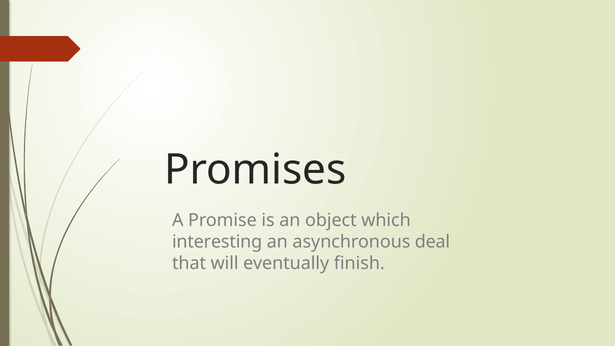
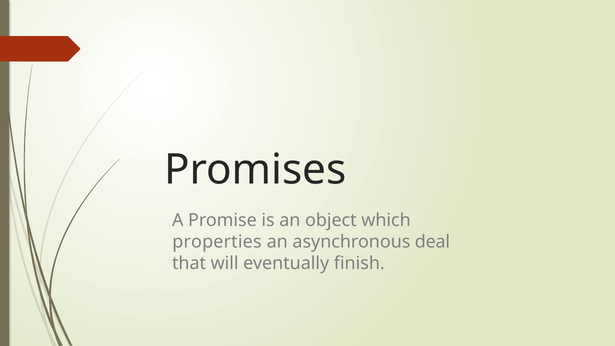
interesting: interesting -> properties (217, 242)
